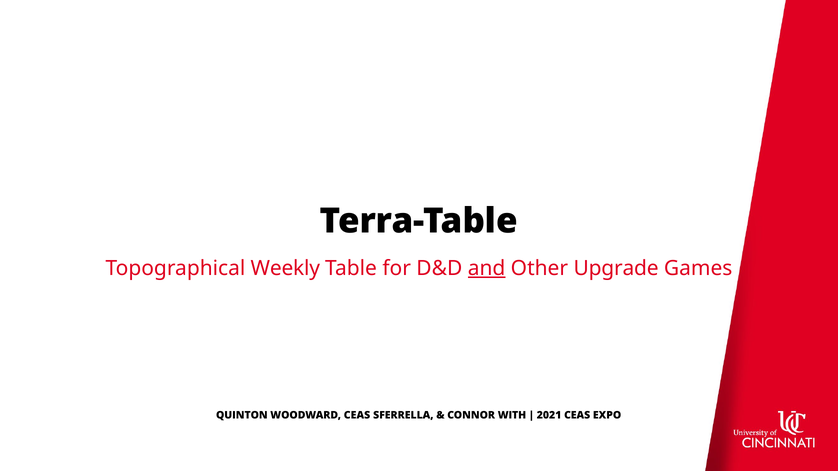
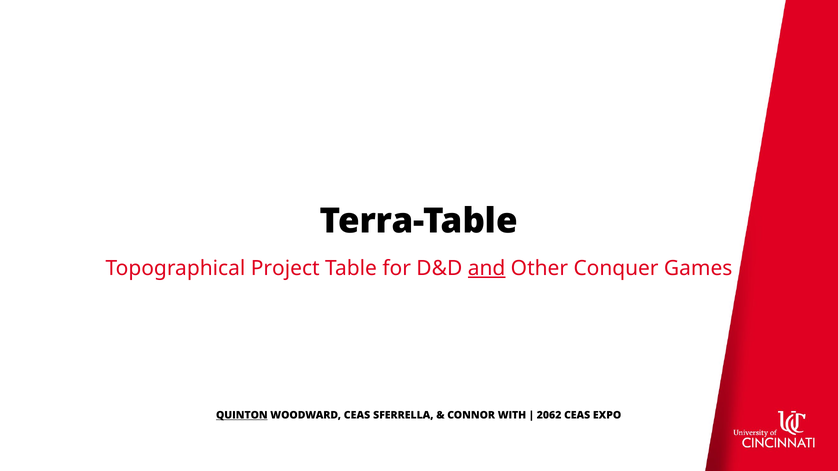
Weekly: Weekly -> Project (285, 269)
Upgrade: Upgrade -> Conquer (616, 269)
QUINTON underline: none -> present (242, 416)
2021: 2021 -> 2062 (549, 416)
